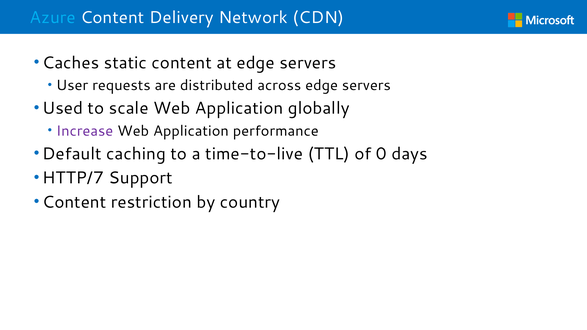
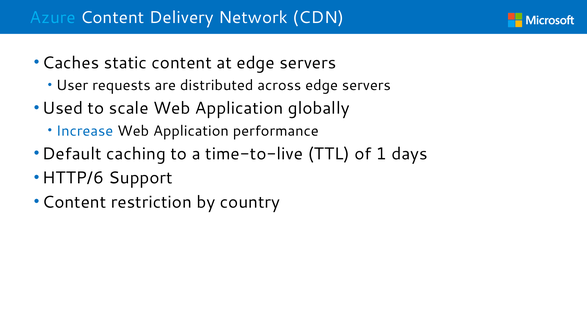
Increase colour: purple -> blue (85, 131)
0: 0 -> 1 (381, 154)
HTTP/7: HTTP/7 -> HTTP/6 (73, 178)
